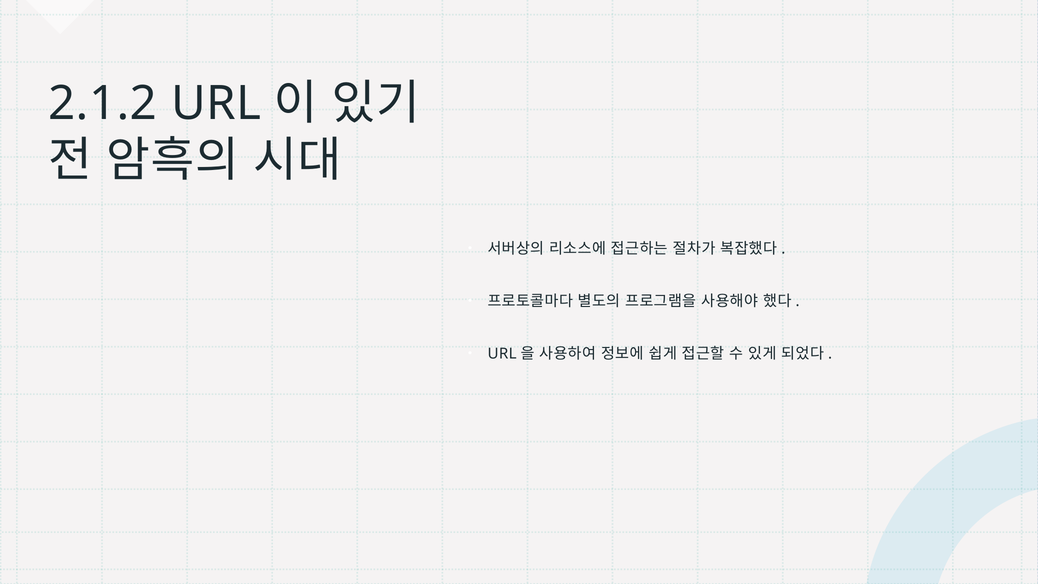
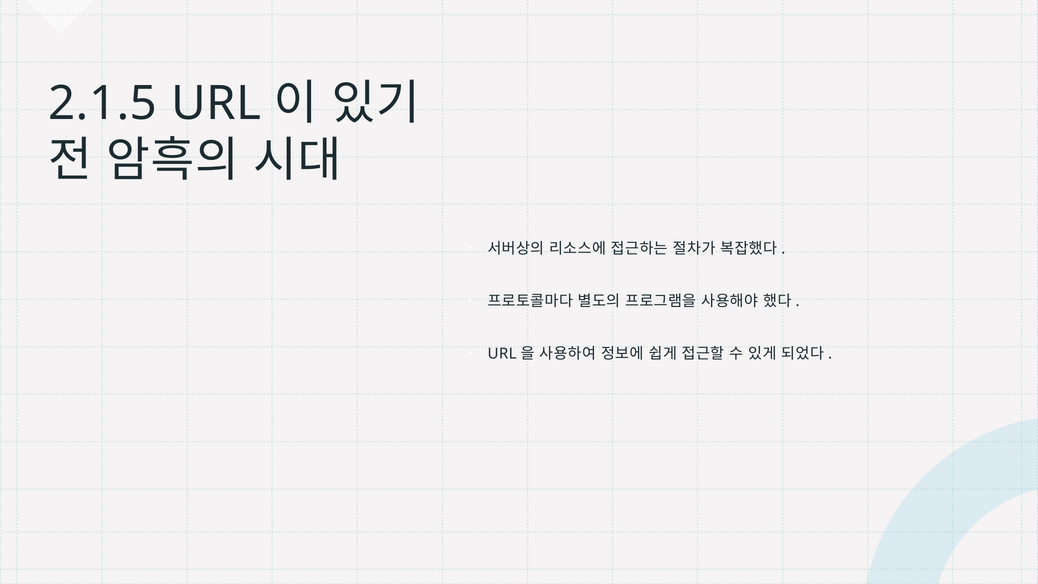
2.1.2: 2.1.2 -> 2.1.5 (103, 103)
